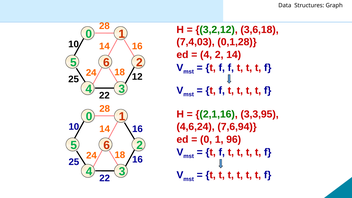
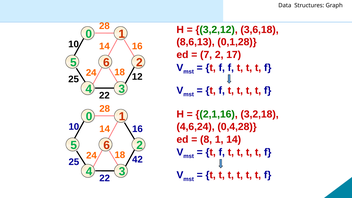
7,4,03: 7,4,03 -> 8,6,13 (196, 42)
4: 4 -> 7 (206, 55)
2 14: 14 -> 17 (234, 55)
3,3,95: 3,3,95 -> 3,2,18 (260, 114)
7,6,94: 7,6,94 -> 0,4,28 (237, 127)
0: 0 -> 8 (206, 139)
1 96: 96 -> 14 (234, 139)
18 16: 16 -> 42 (137, 159)
